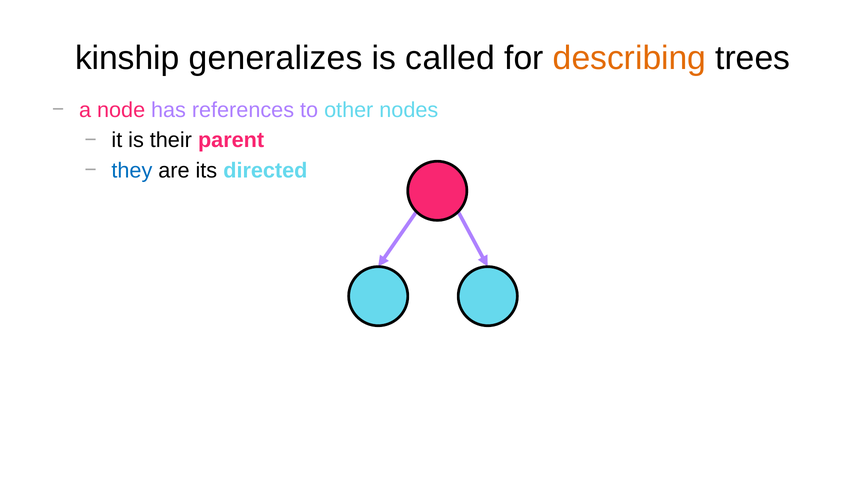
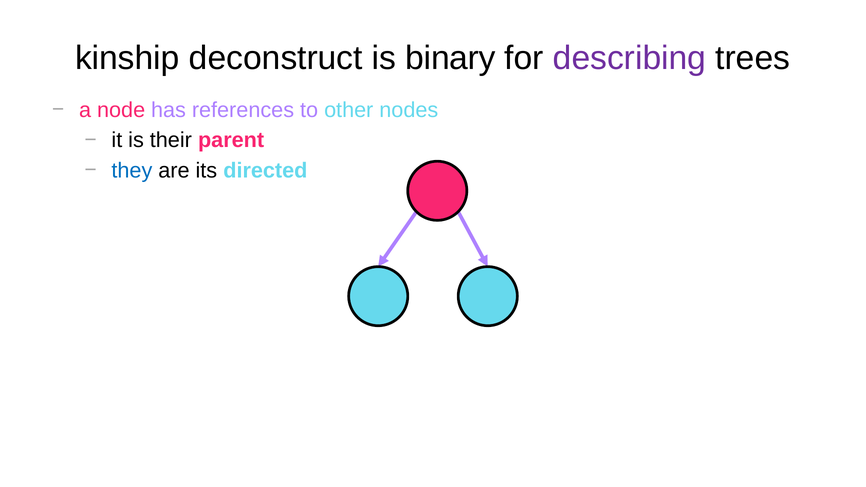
generalizes: generalizes -> deconstruct (276, 58)
called: called -> binary (450, 58)
describing colour: orange -> purple (630, 58)
